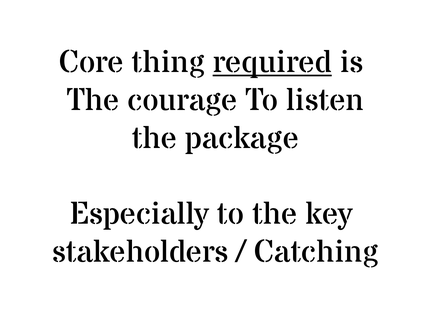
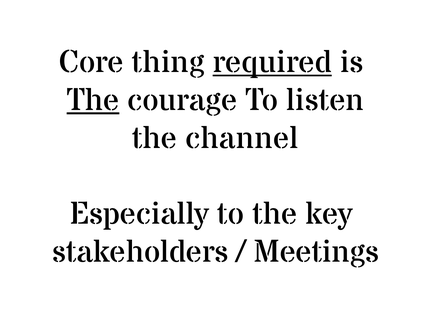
The underline: none -> present (93, 100)
package: package -> channel (242, 138)
Catching: Catching -> Meetings (316, 251)
